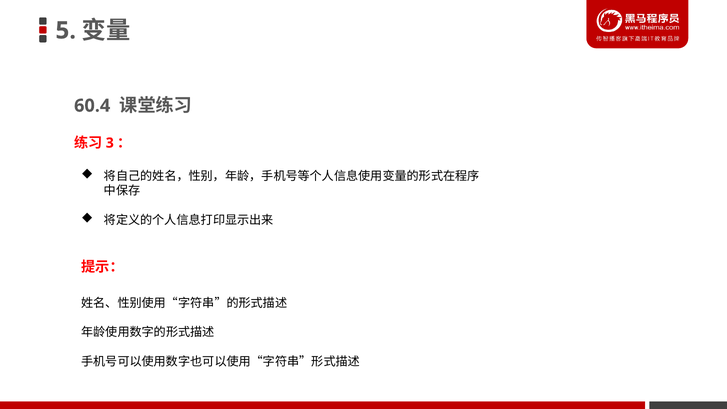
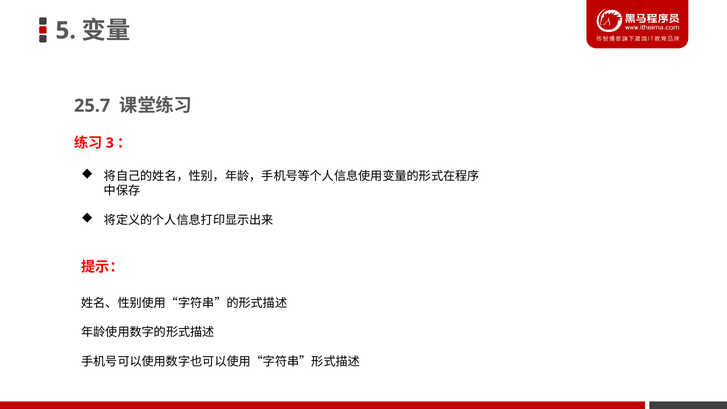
60.4: 60.4 -> 25.7 (92, 106)
